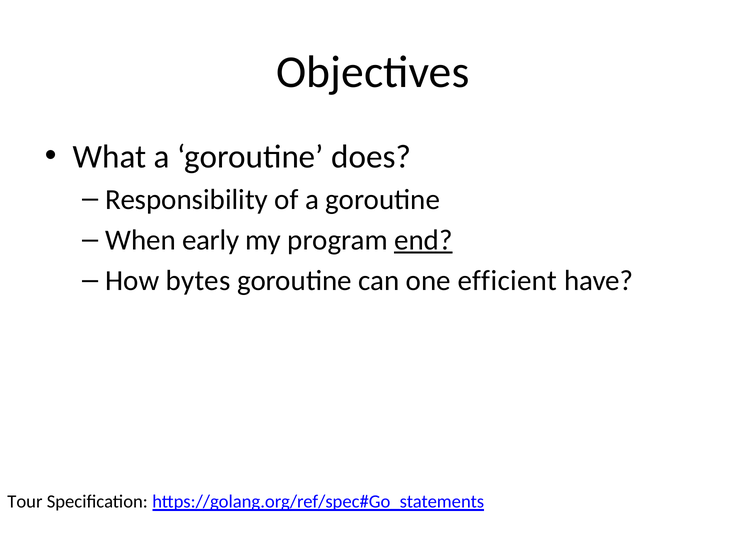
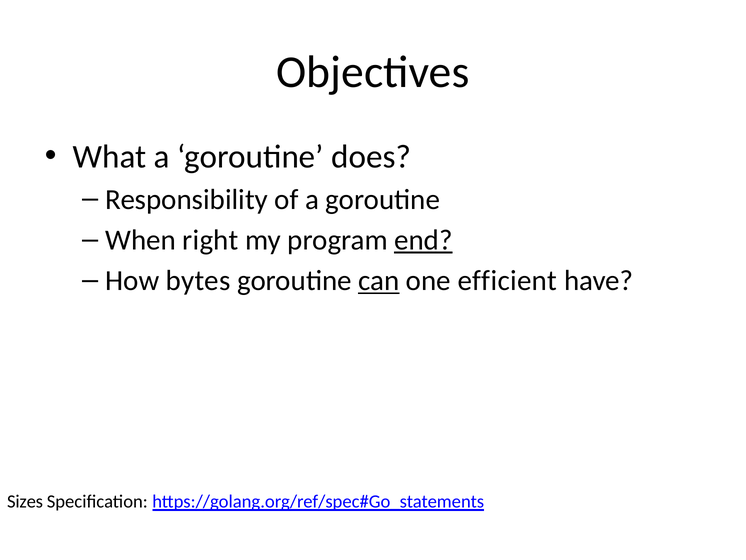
early: early -> right (210, 240)
can underline: none -> present (379, 280)
Tour: Tour -> Sizes (25, 501)
